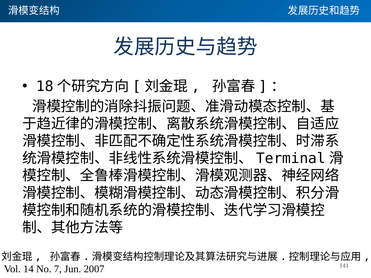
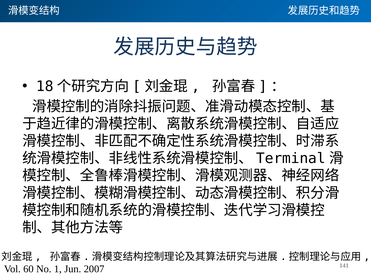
14: 14 -> 60 (28, 269)
7: 7 -> 1 (58, 269)
